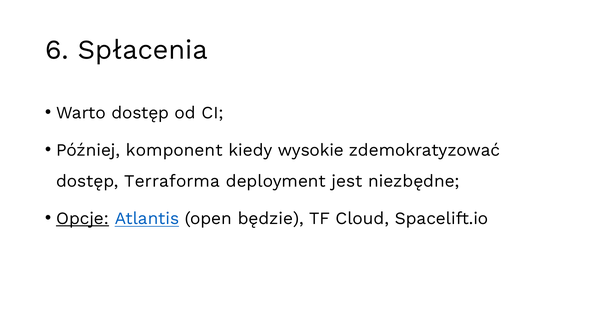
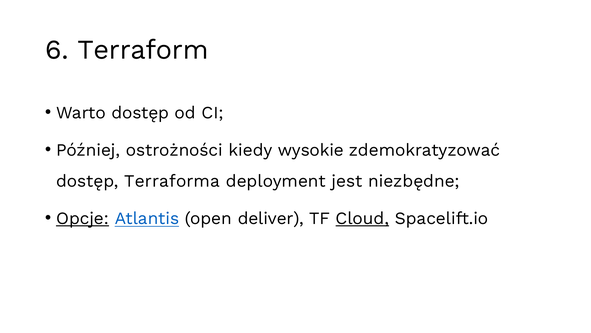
Spłacenia: Spłacenia -> Terraform (143, 50)
komponent: komponent -> ostrożności (174, 150)
będzie: będzie -> deliver (271, 218)
Cloud underline: none -> present (362, 218)
